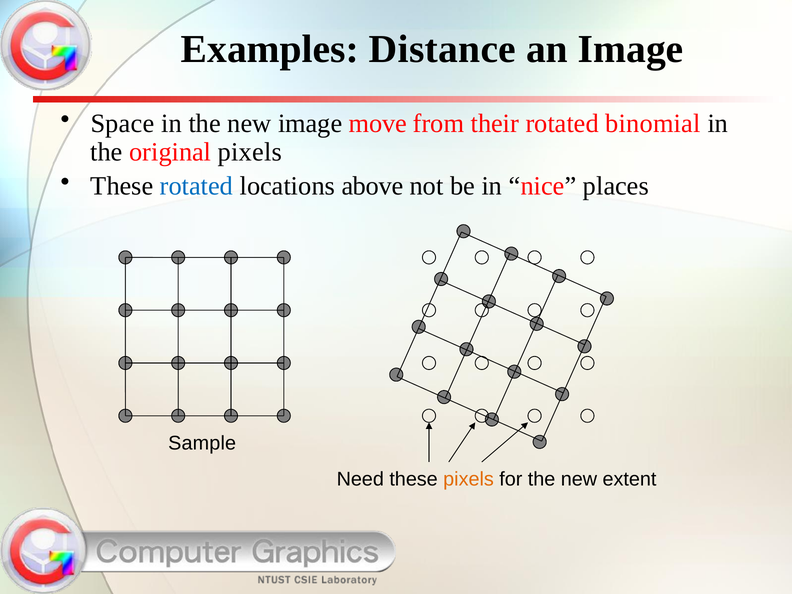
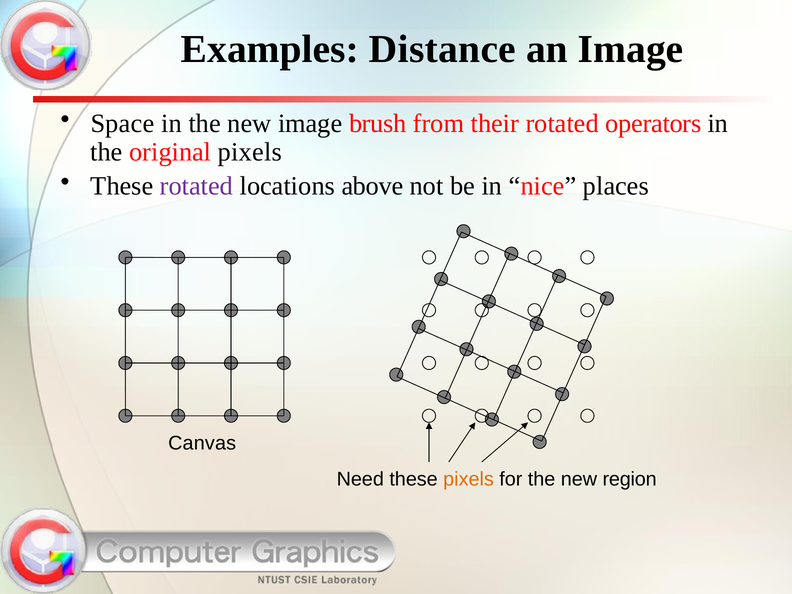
move: move -> brush (378, 124)
binomial: binomial -> operators (653, 124)
rotated colour: blue -> purple (197, 186)
Sample: Sample -> Canvas (202, 443)
extent: extent -> region (630, 479)
